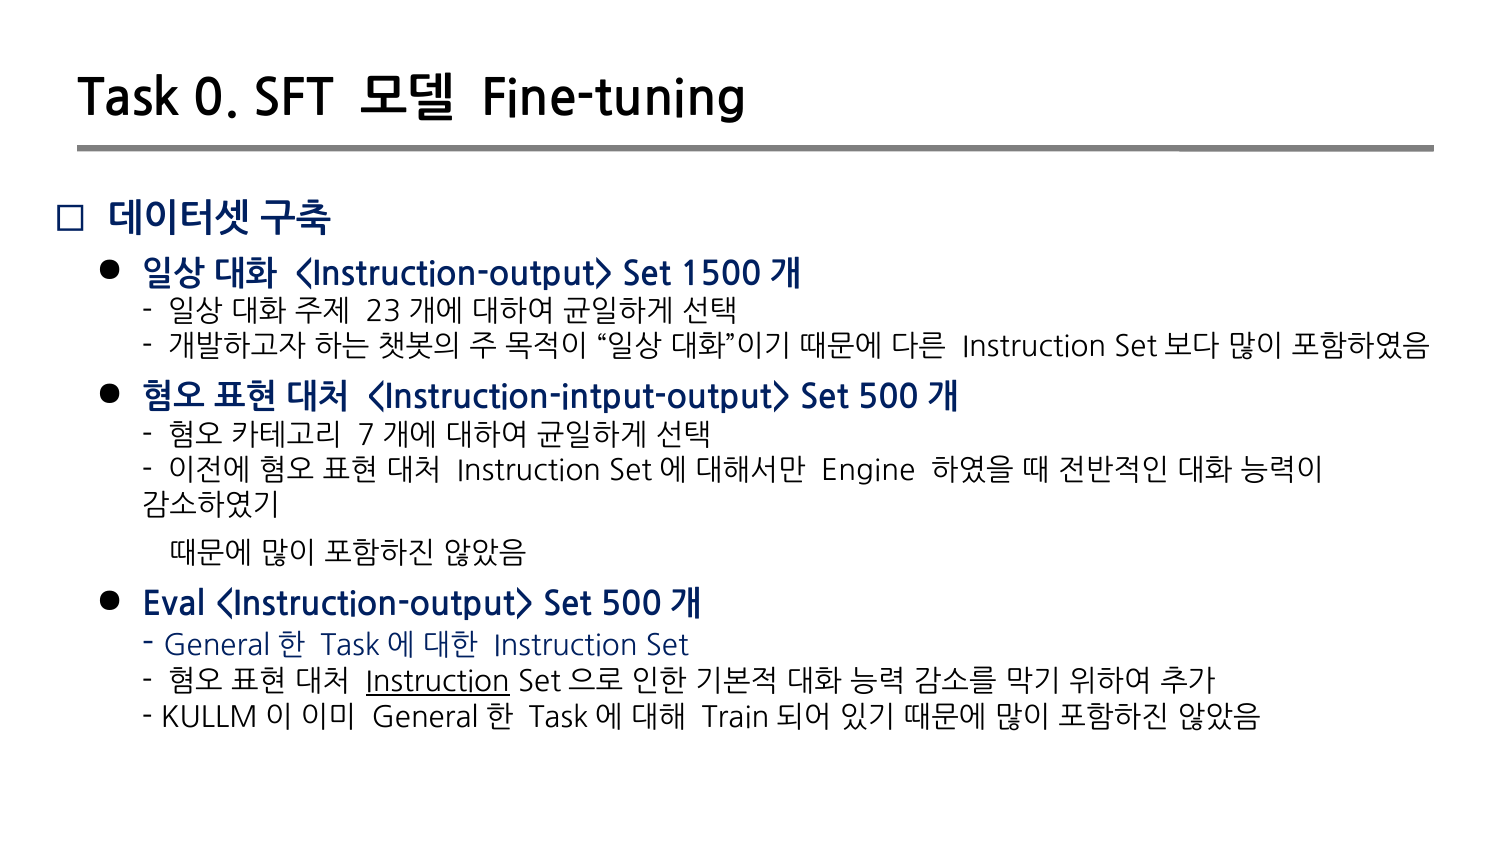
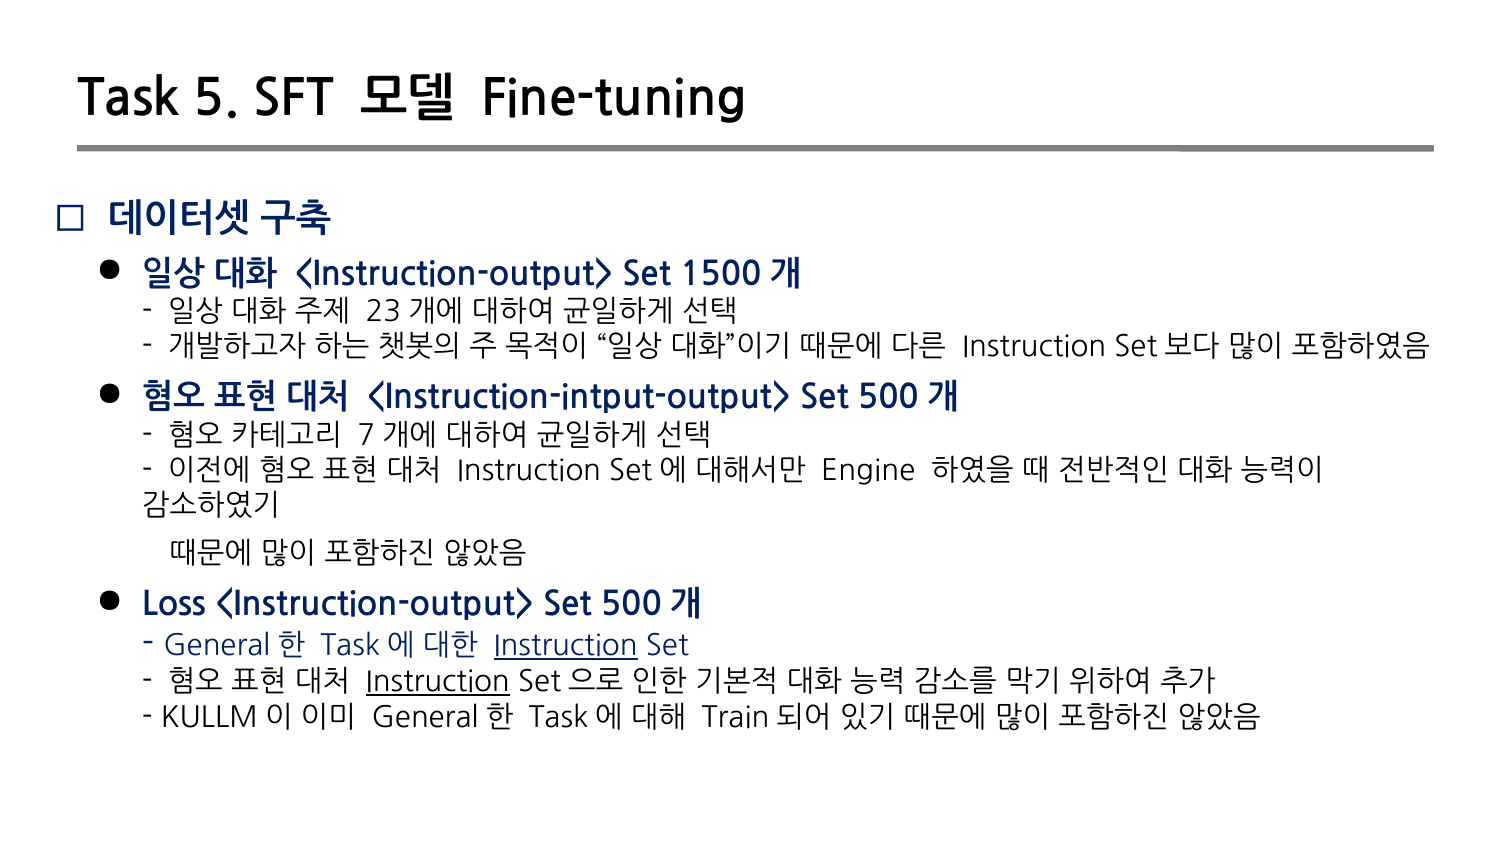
0: 0 -> 5 (217, 99)
Eval: Eval -> Loss (174, 604)
Instruction underline: none -> present (566, 646)
